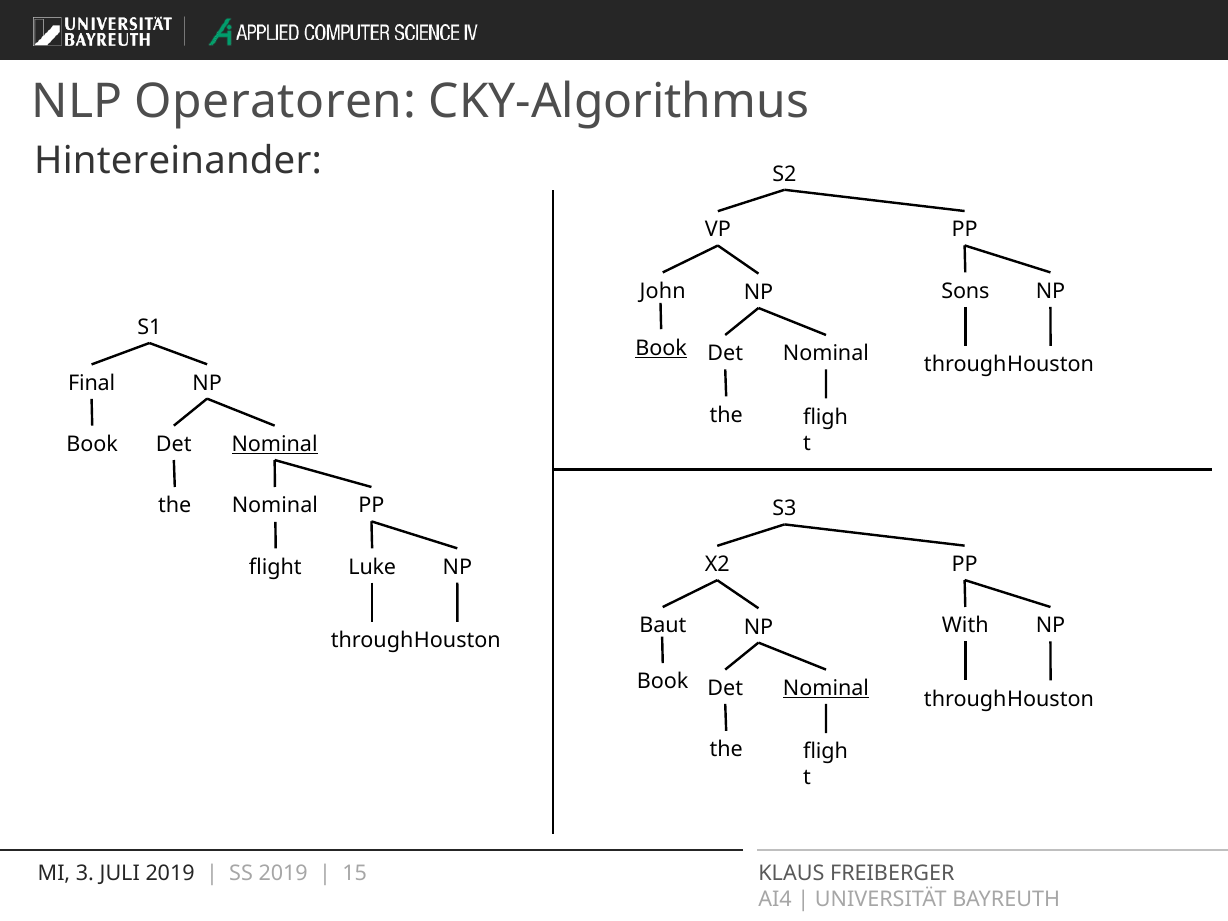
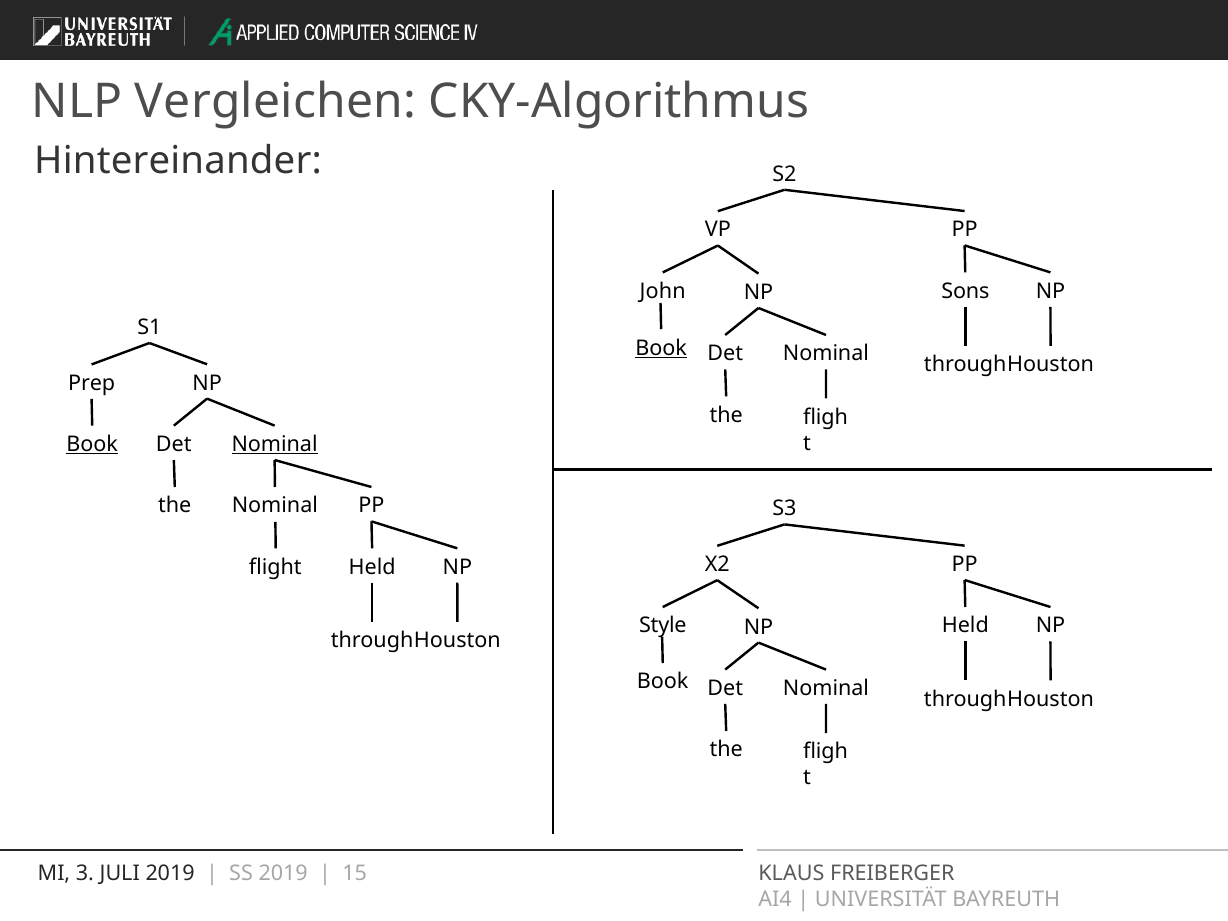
Operatoren: Operatoren -> Vergleichen (275, 101)
Final: Final -> Prep (92, 383)
Book underline: none -> present (92, 444)
Luke: Luke -> Held (372, 567)
Baut: Baut -> Style (663, 626)
With: With -> Held (965, 626)
Nominal underline: present -> none (826, 688)
